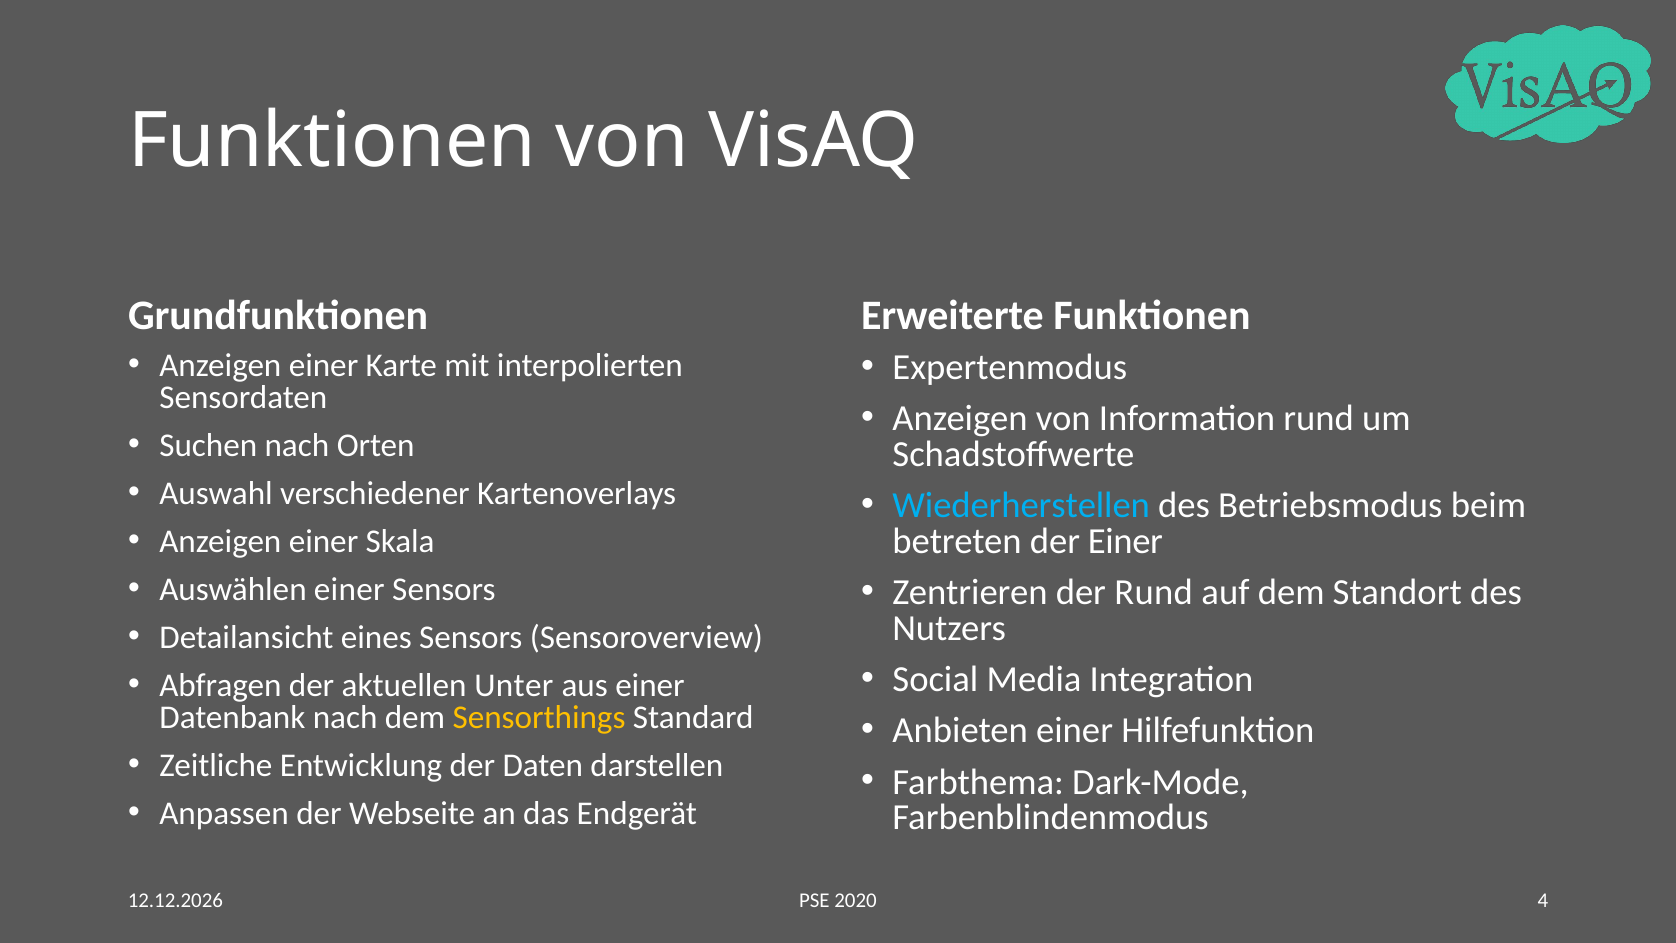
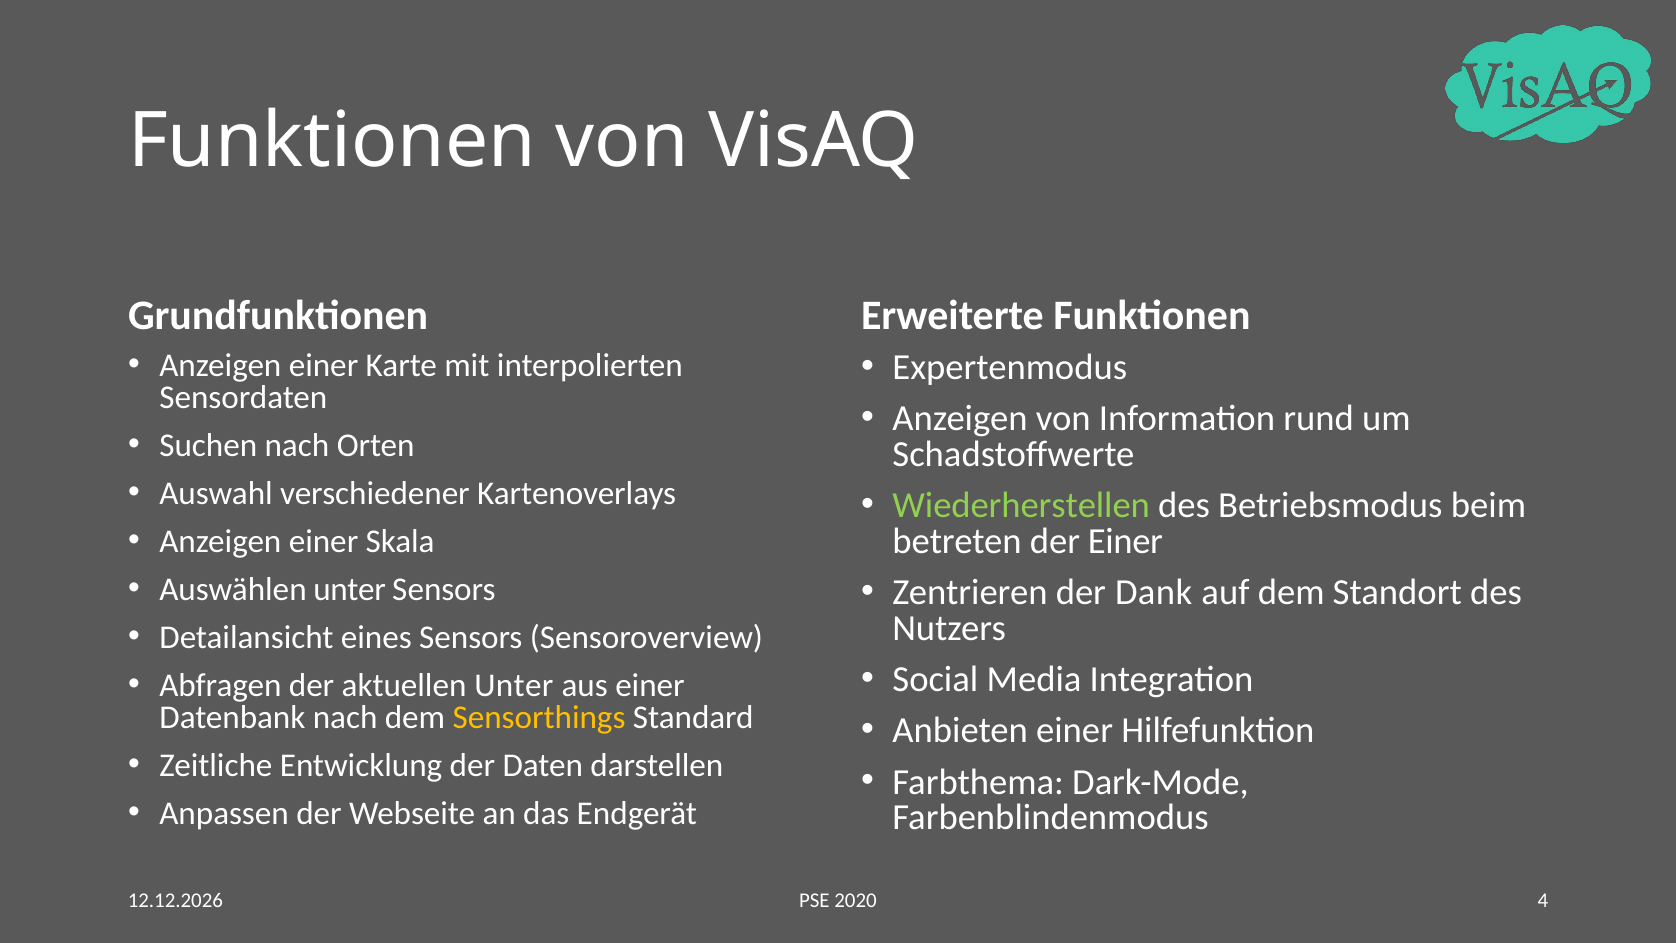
Wiederherstellen colour: light blue -> light green (1021, 505)
Auswählen einer: einer -> unter (350, 589)
der Rund: Rund -> Dank (1154, 592)
